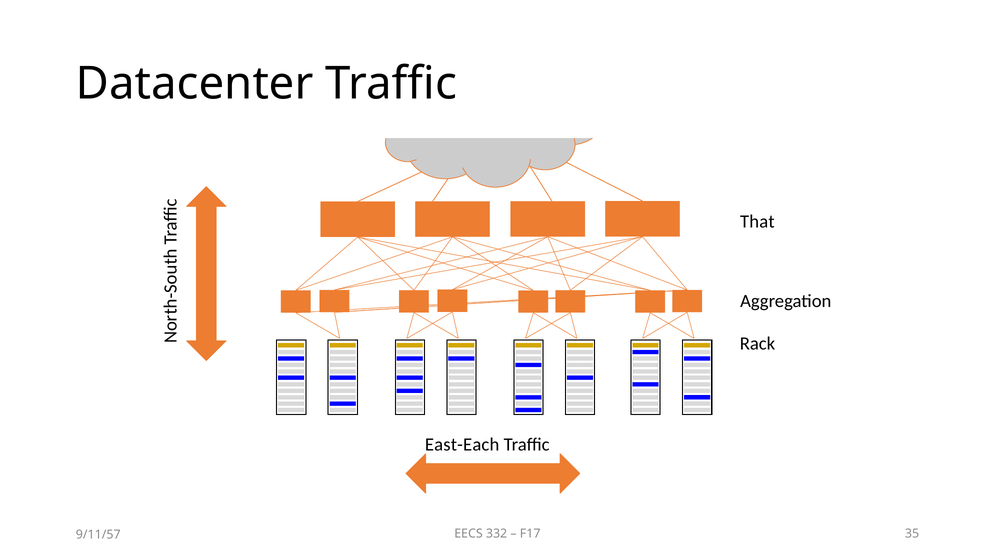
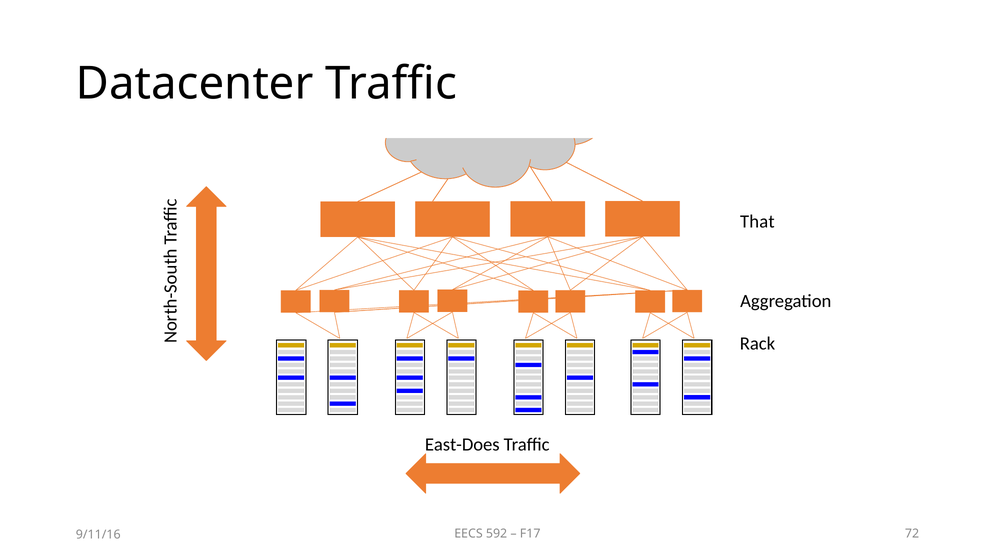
East-Each: East-Each -> East-Does (462, 445)
332: 332 -> 592 (497, 533)
35: 35 -> 72 (912, 533)
9/11/57: 9/11/57 -> 9/11/16 (98, 534)
